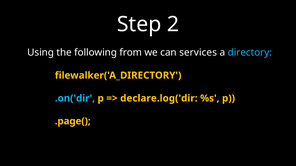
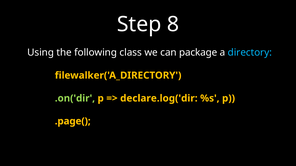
2: 2 -> 8 (173, 24)
from: from -> class (131, 53)
services: services -> package (198, 53)
.on('dir colour: light blue -> light green (75, 99)
